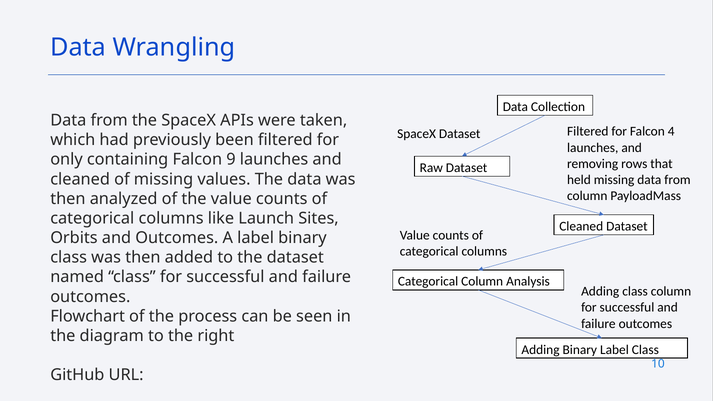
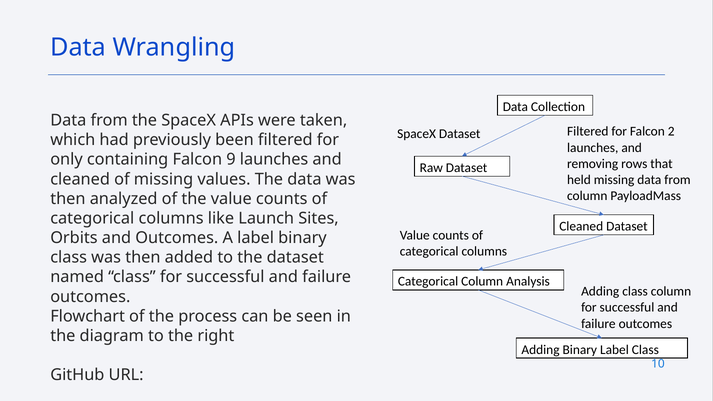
4: 4 -> 2 (671, 132)
